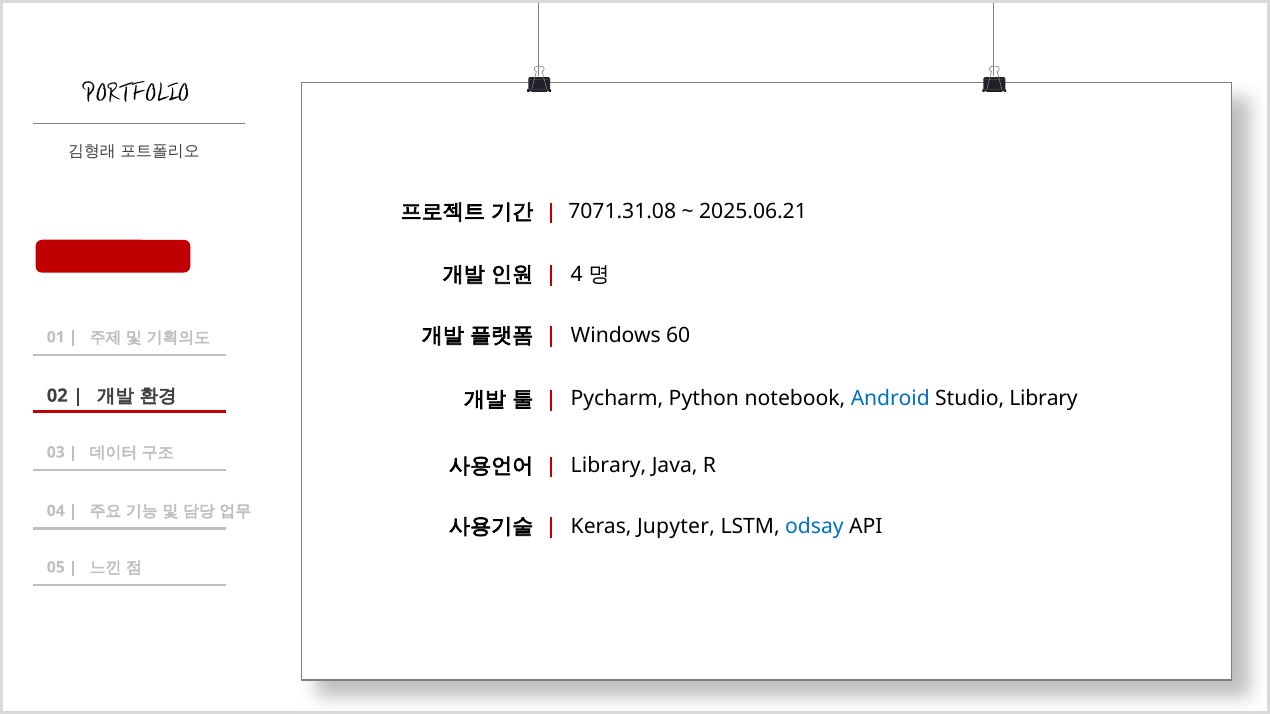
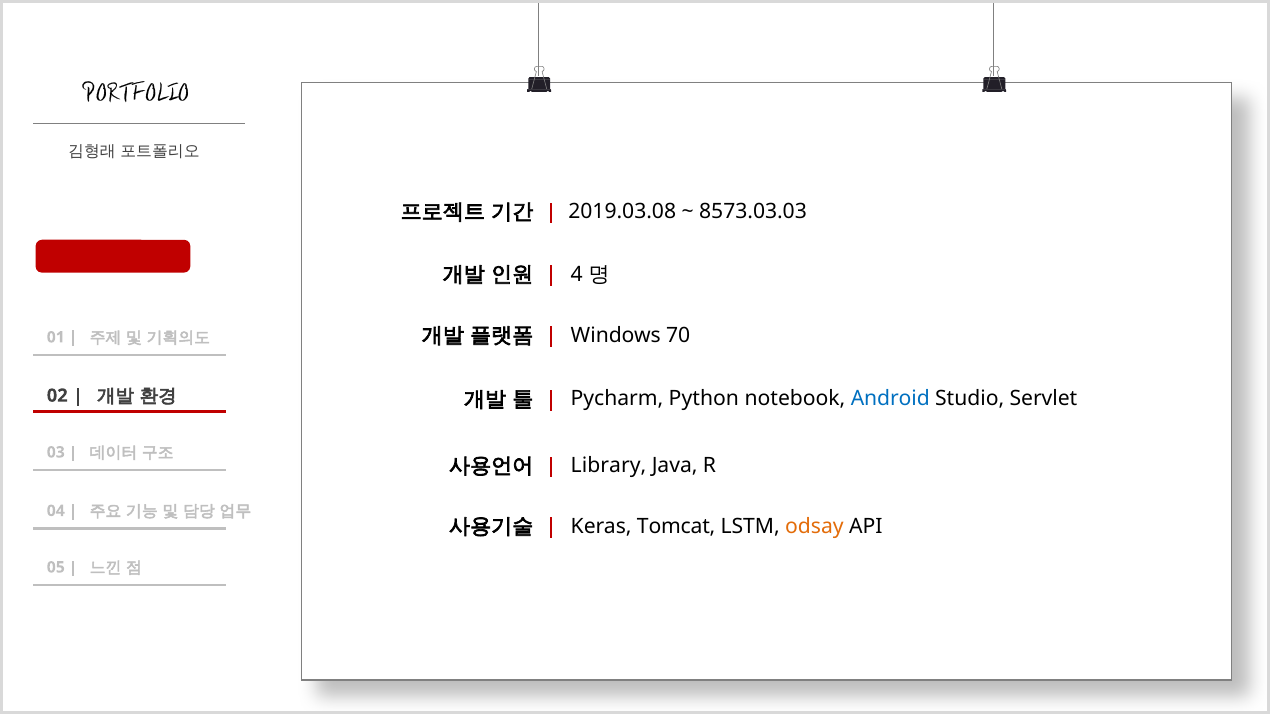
7071.31.08: 7071.31.08 -> 2019.03.08 (622, 212)
2025.06.21: 2025.06.21 -> 8573.03.03 (753, 212)
60: 60 -> 70 (678, 335)
Studio Library: Library -> Servlet (1043, 399)
Jupyter: Jupyter -> Tomcat (676, 526)
odsay colour: blue -> orange (814, 526)
